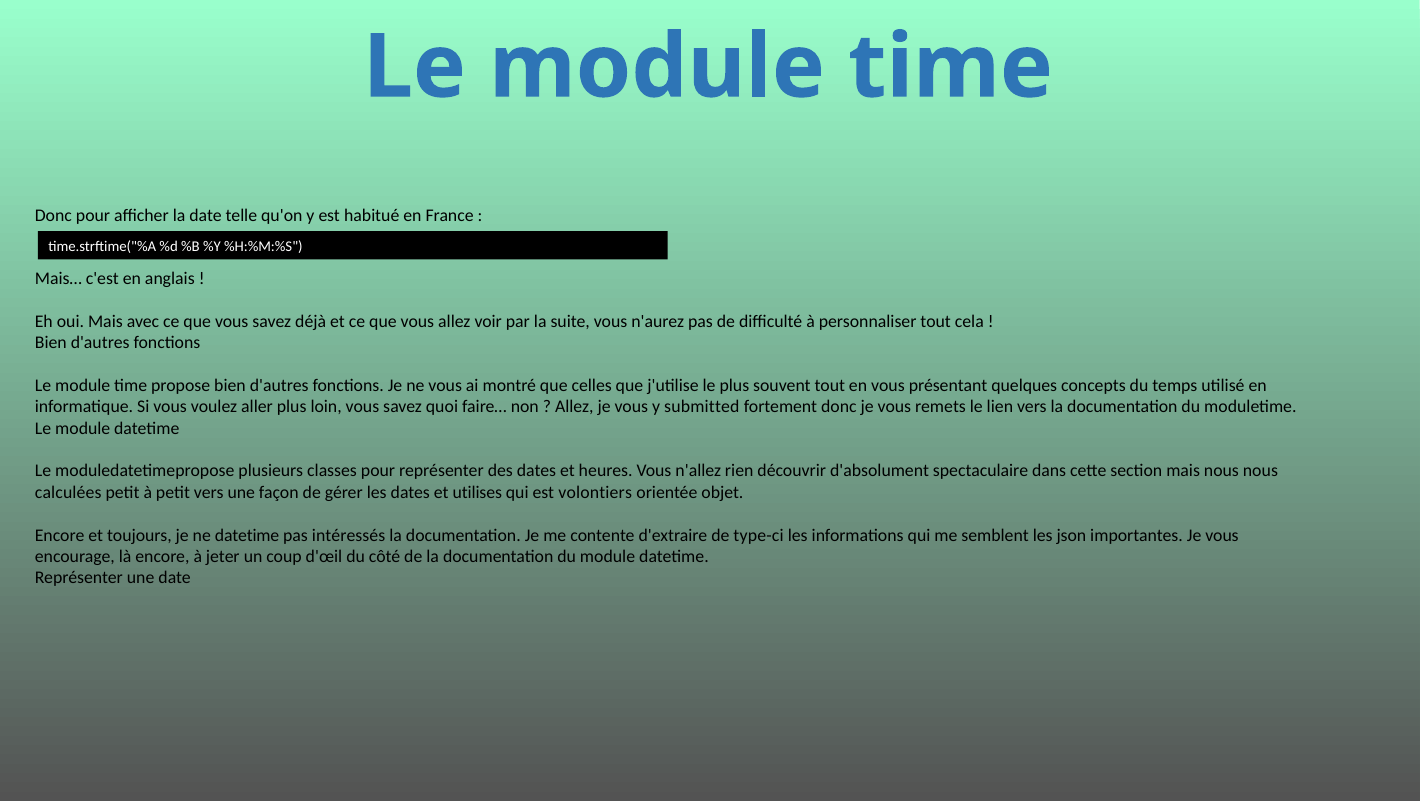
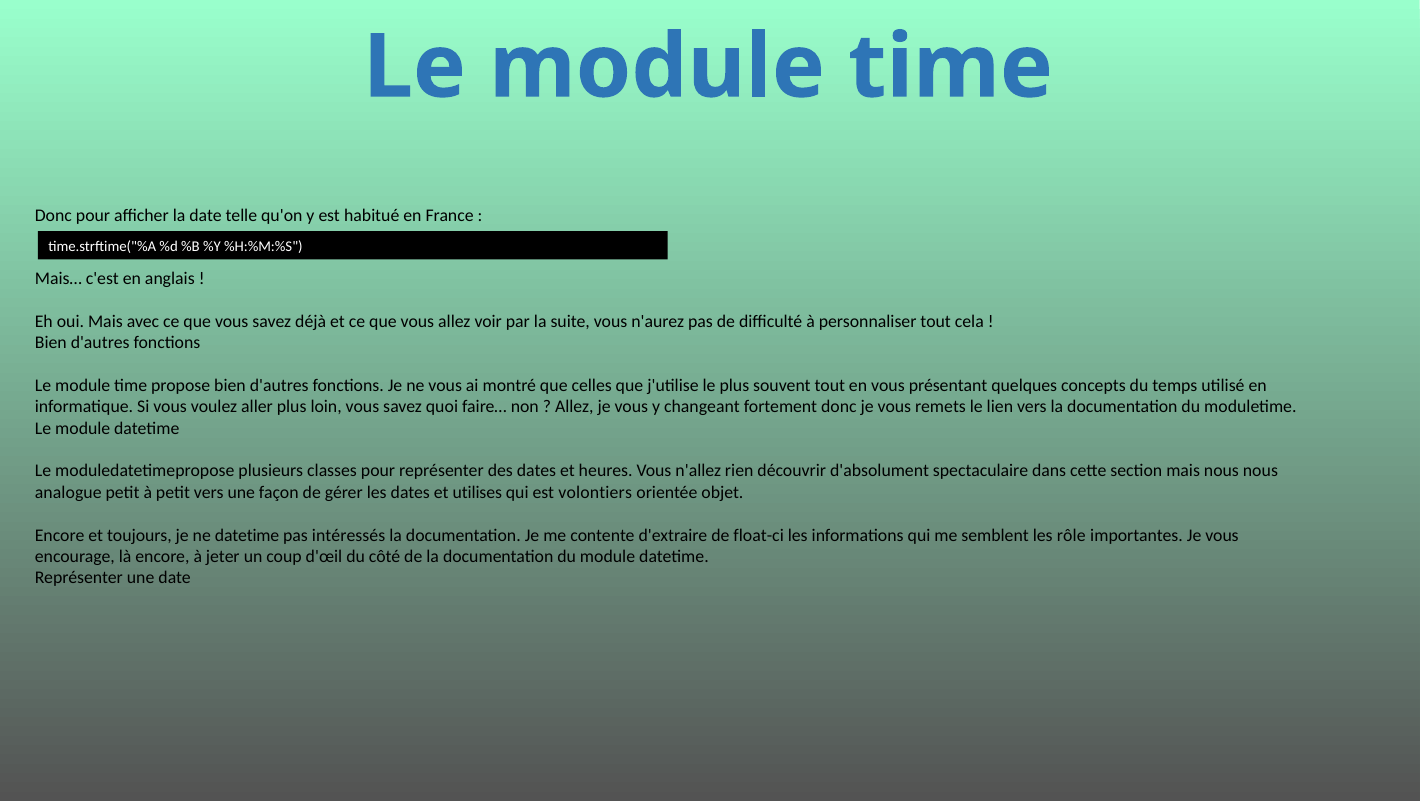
submitted: submitted -> changeant (702, 407)
calculées: calculées -> analogue (68, 492)
type-ci: type-ci -> float-ci (759, 535)
json: json -> rôle (1071, 535)
